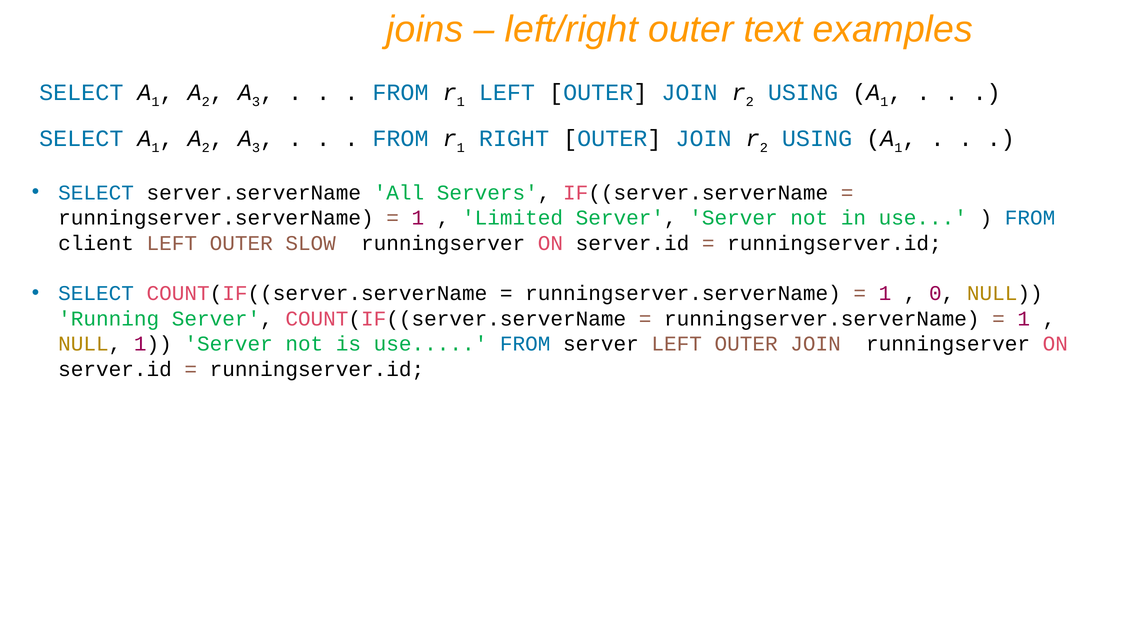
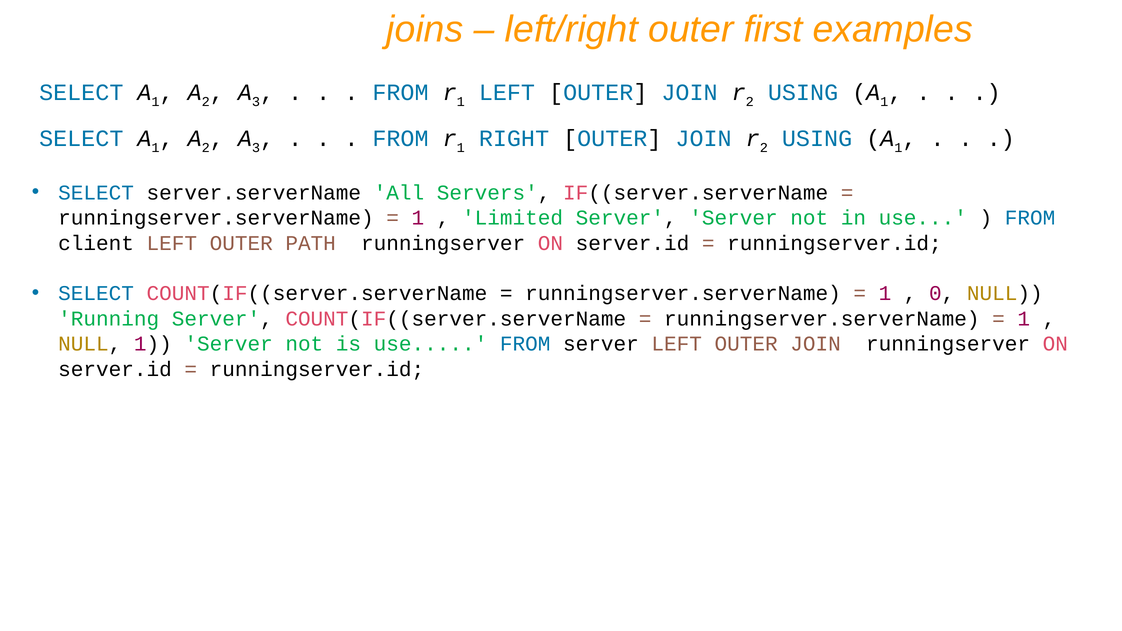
text: text -> first (773, 29)
SLOW: SLOW -> PATH (311, 243)
